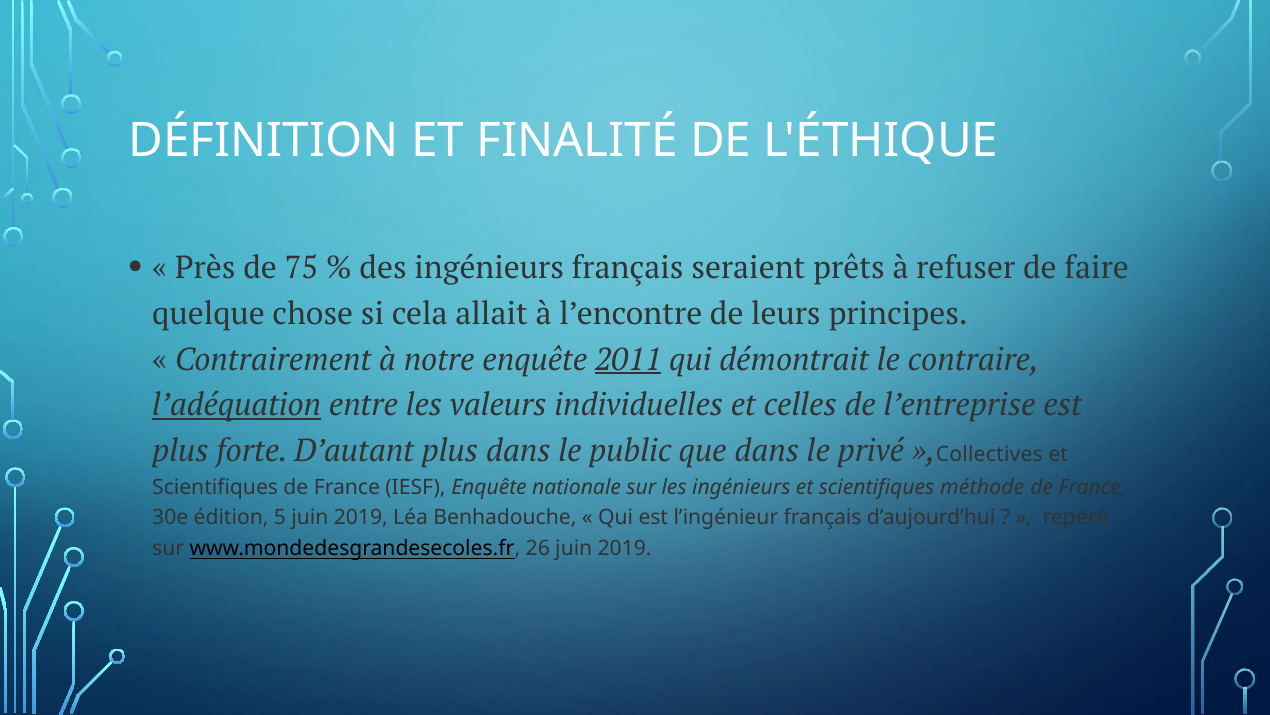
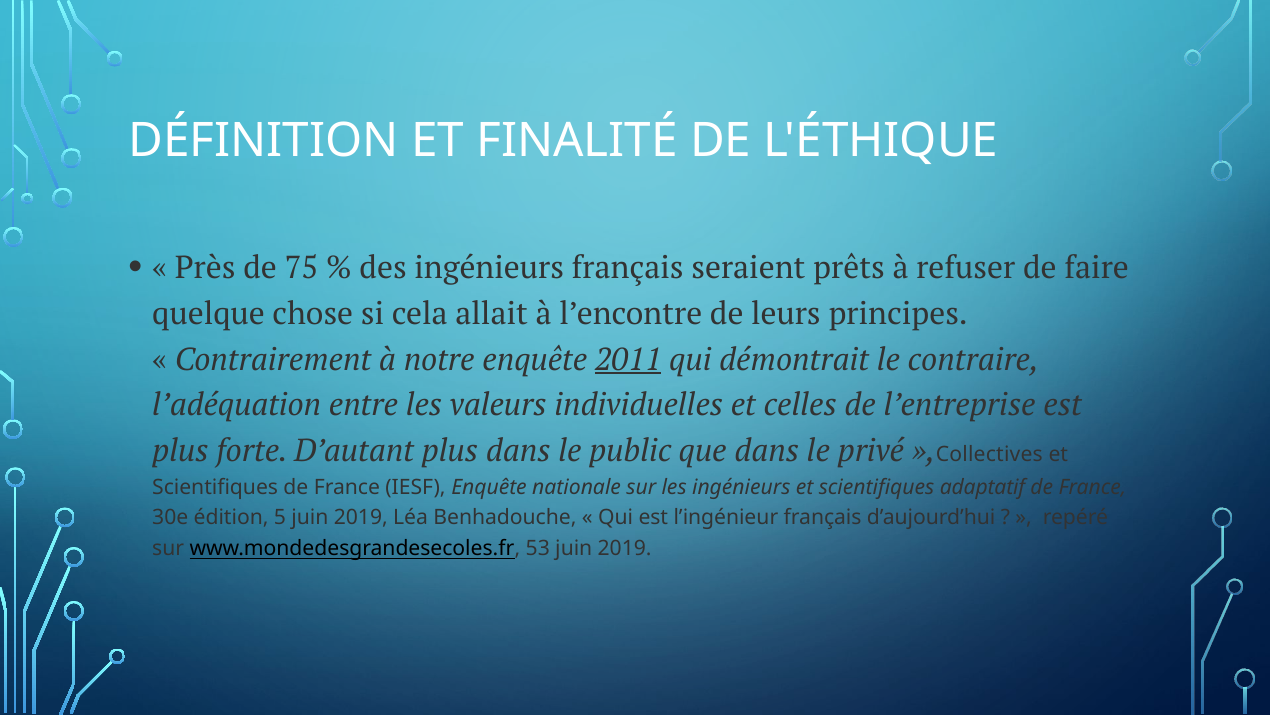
l’adéquation underline: present -> none (237, 405)
méthode: méthode -> adaptatif (982, 487)
26: 26 -> 53 (538, 548)
